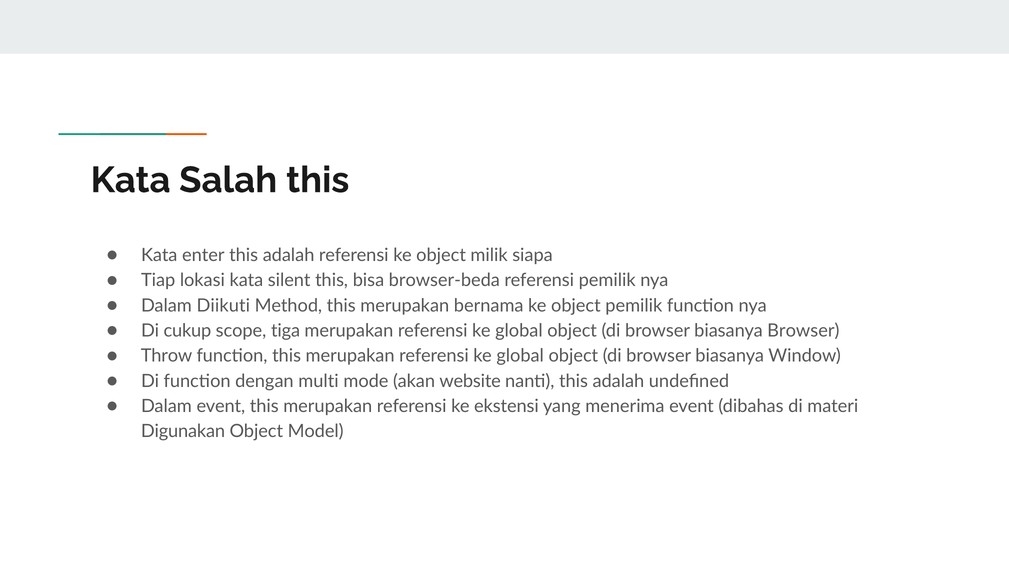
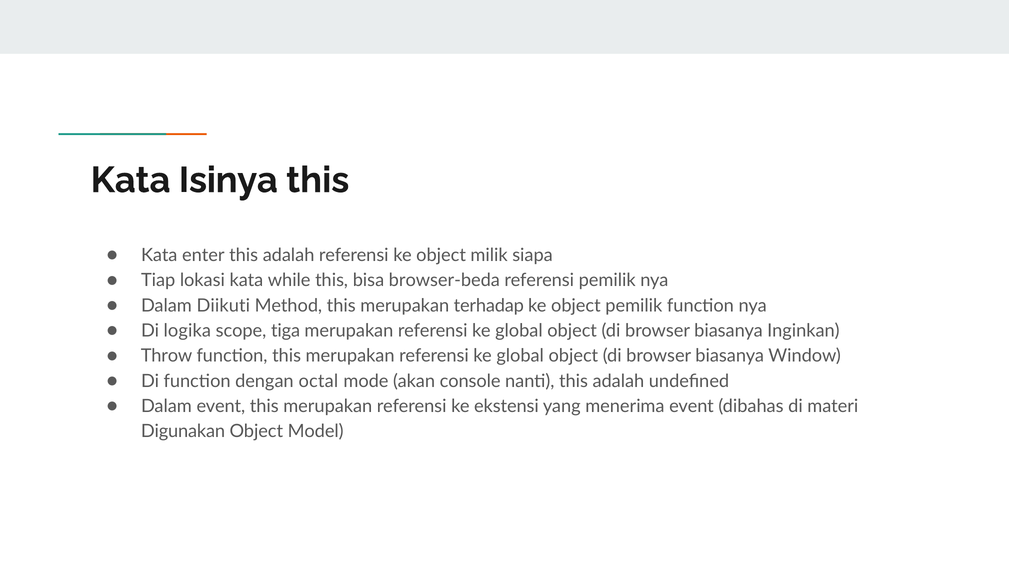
Salah: Salah -> Isinya (228, 180)
silent: silent -> while (289, 280)
bernama: bernama -> terhadap (489, 305)
cukup: cukup -> logika (187, 330)
biasanya Browser: Browser -> Inginkan (803, 330)
multi: multi -> octal (318, 381)
website: website -> console (470, 381)
